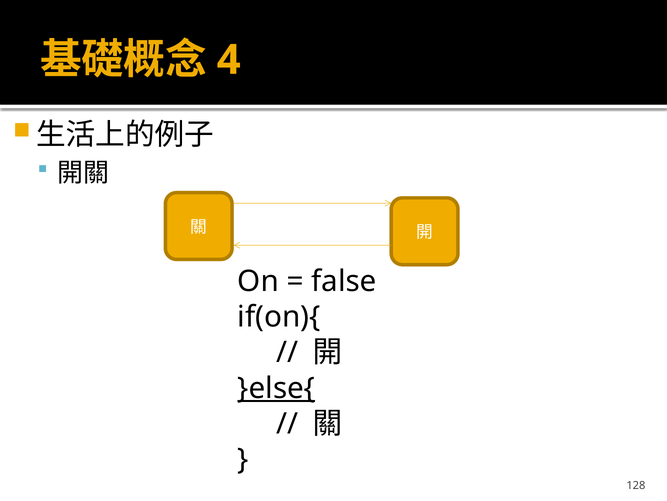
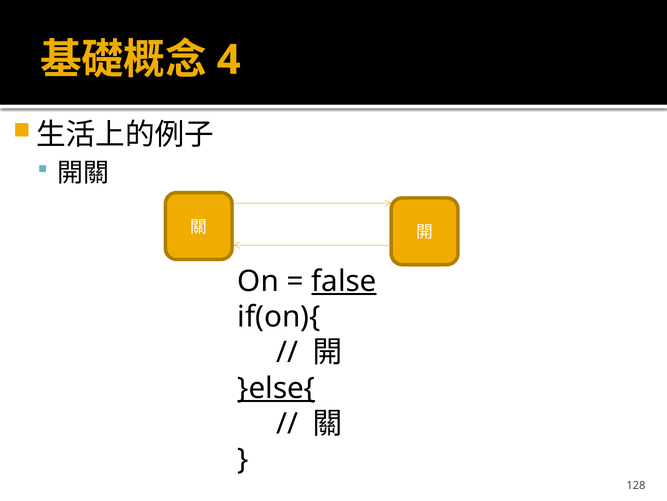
false underline: none -> present (344, 281)
